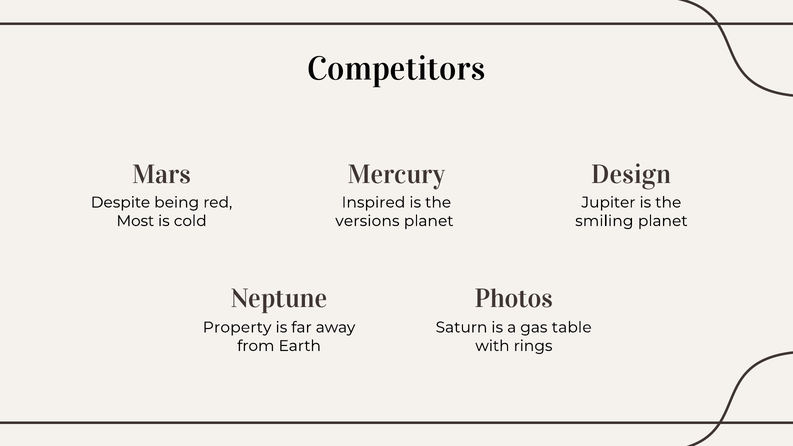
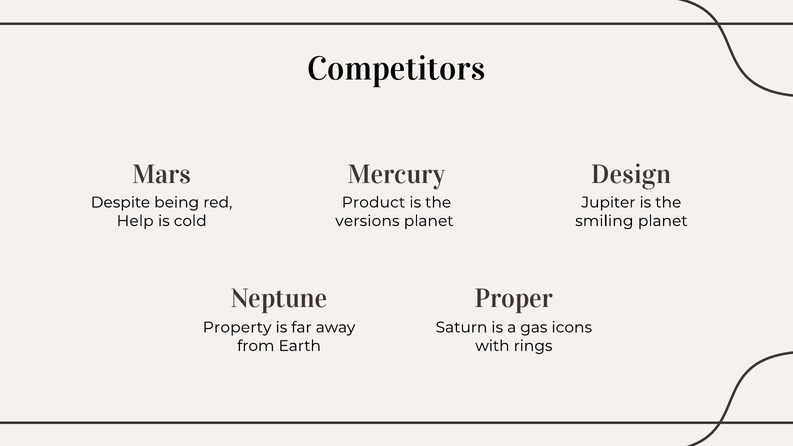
Inspired: Inspired -> Product (373, 202)
Most: Most -> Help (135, 221)
Photos: Photos -> Proper (514, 299)
table: table -> icons (572, 327)
